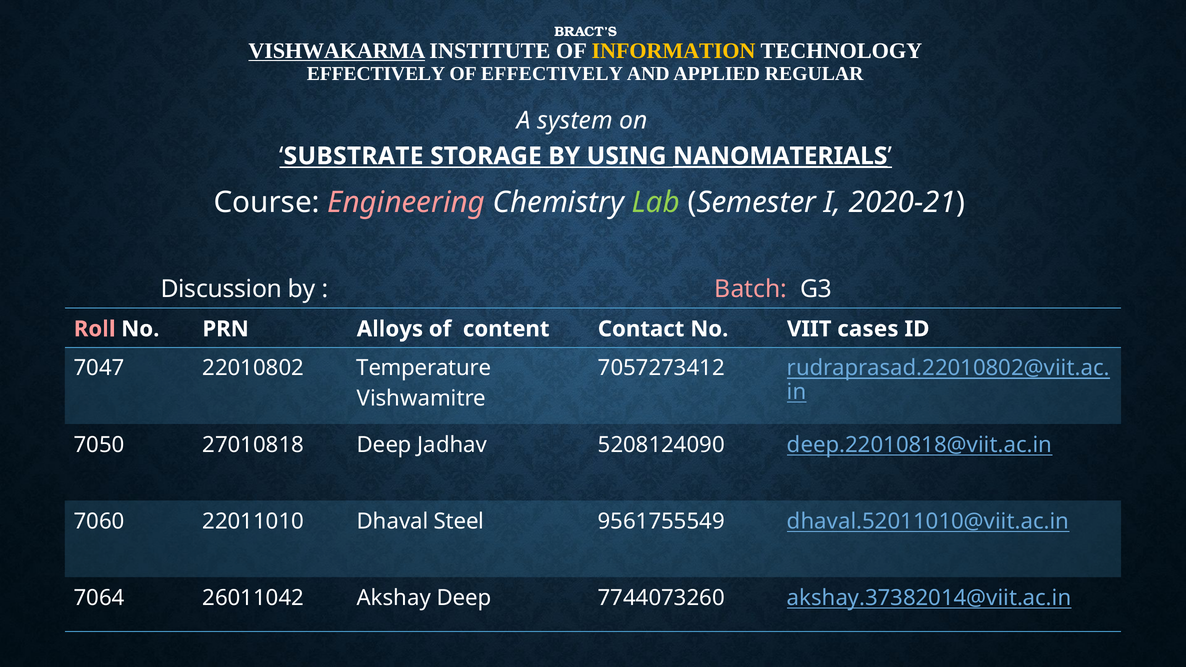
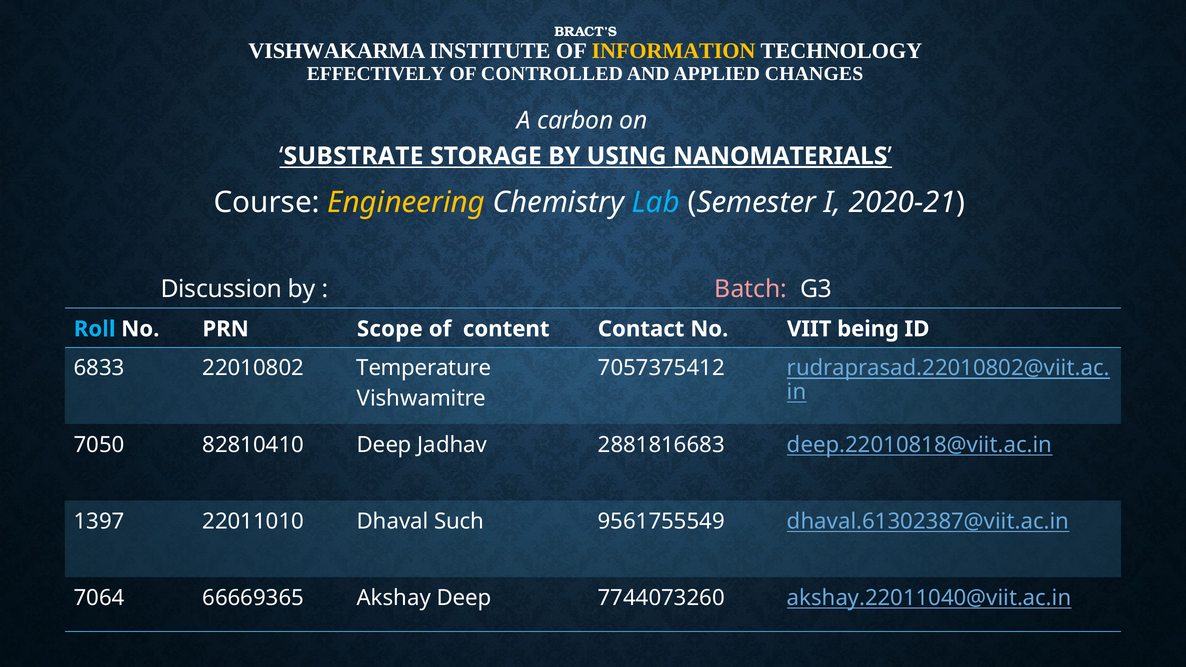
VISHWAKARMA underline: present -> none (337, 51)
OF EFFECTIVELY: EFFECTIVELY -> CONTROLLED (552, 74)
REGULAR: REGULAR -> CHANGES (814, 74)
system: system -> carbon (575, 121)
Engineering colour: pink -> yellow (406, 203)
Lab colour: light green -> light blue (656, 203)
Roll colour: pink -> light blue (95, 329)
Alloys: Alloys -> Scope (390, 329)
cases: cases -> being (868, 329)
7047: 7047 -> 6833 (99, 368)
7057273412: 7057273412 -> 7057375412 (661, 368)
27010818: 27010818 -> 82810410 (253, 445)
5208124090: 5208124090 -> 2881816683 (661, 445)
7060: 7060 -> 1397 (99, 521)
Steel: Steel -> Such (459, 521)
dhaval.52011010@viit.ac.in: dhaval.52011010@viit.ac.in -> dhaval.61302387@viit.ac.in (928, 521)
26011042: 26011042 -> 66669365 (253, 598)
akshay.37382014@viit.ac.in: akshay.37382014@viit.ac.in -> akshay.22011040@viit.ac.in (929, 598)
